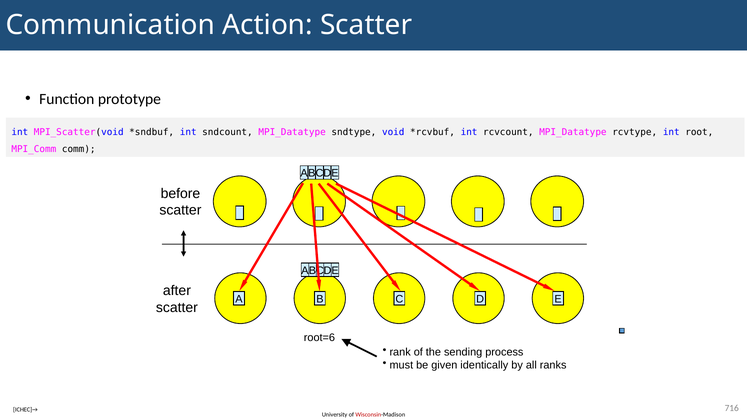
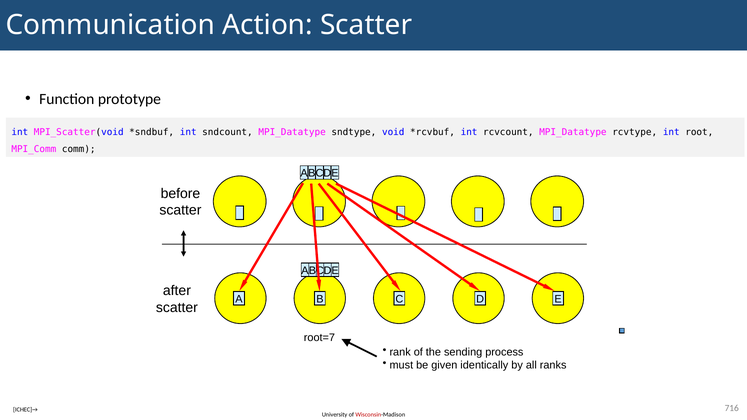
root=6: root=6 -> root=7 (319, 338)
